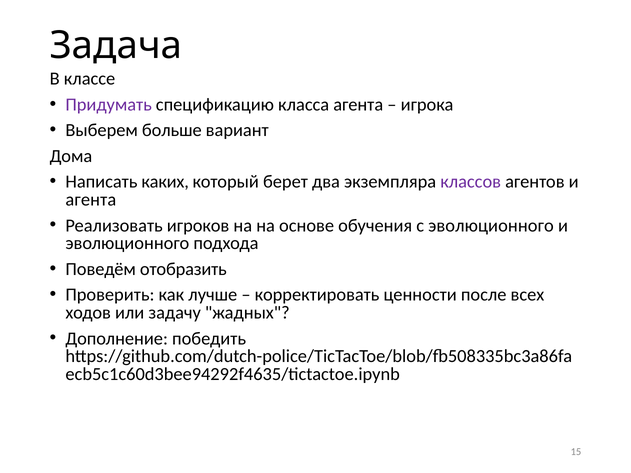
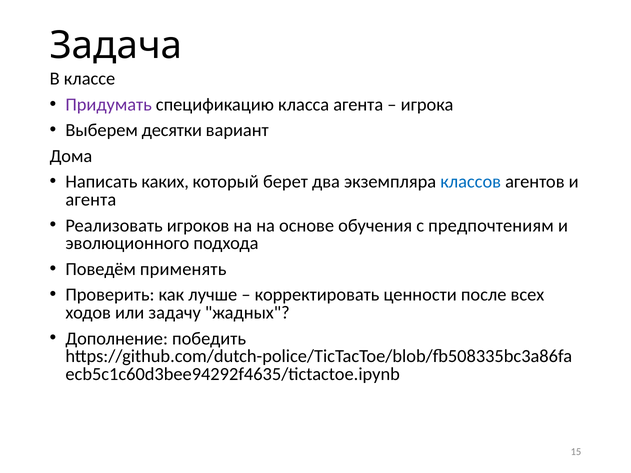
больше: больше -> десятки (172, 130)
классов colour: purple -> blue (471, 182)
с эволюционного: эволюционного -> предпочтениям (491, 226)
отобразить: отобразить -> применять (183, 269)
